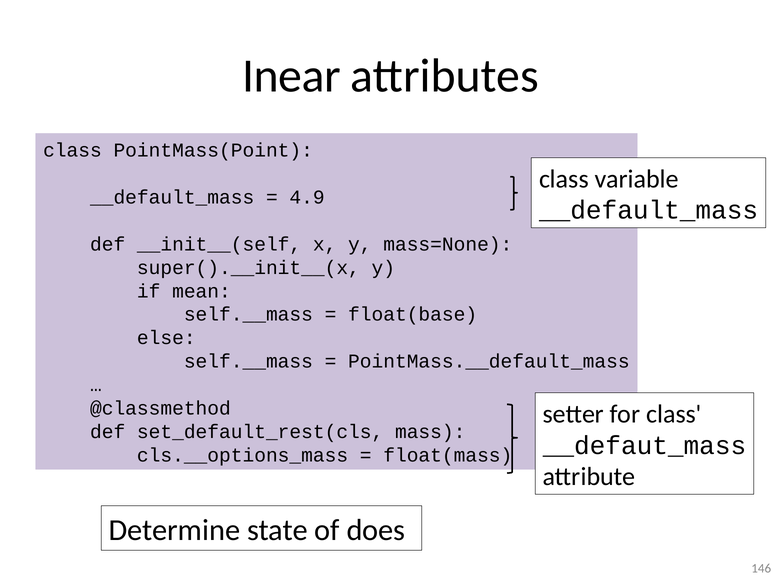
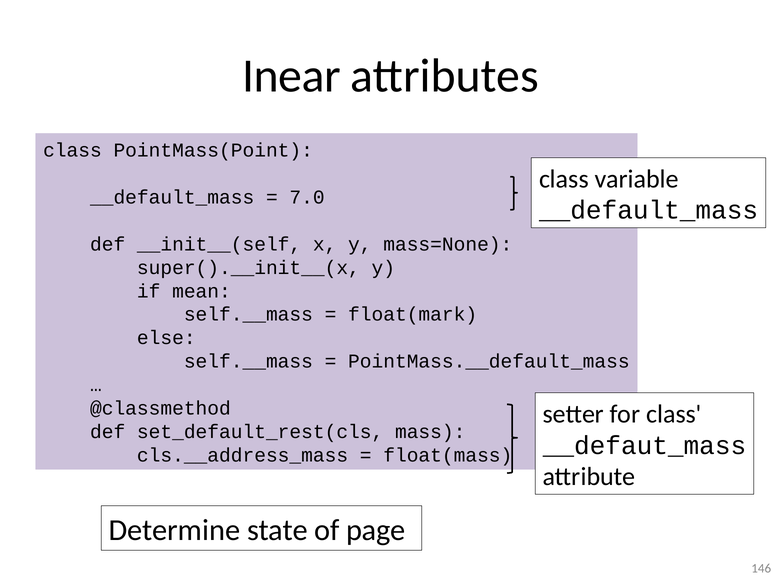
4.9: 4.9 -> 7.0 (307, 197)
float(base: float(base -> float(mark (413, 314)
cls.__options_mass: cls.__options_mass -> cls.__address_mass (243, 455)
does: does -> page (376, 530)
